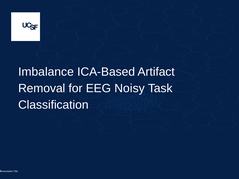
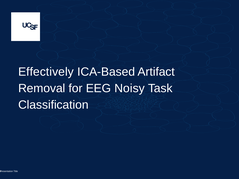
Imbalance: Imbalance -> Effectively (46, 72)
